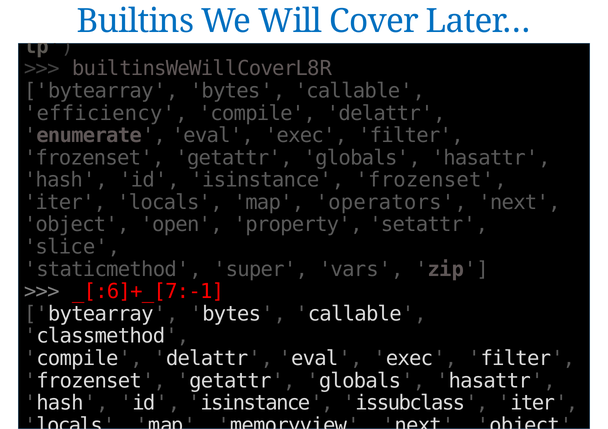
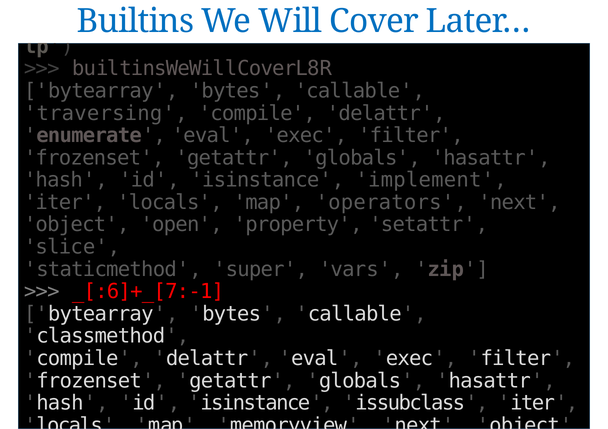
efficiency: efficiency -> traversing (106, 113)
isinstance frozenset: frozenset -> implement (431, 180)
